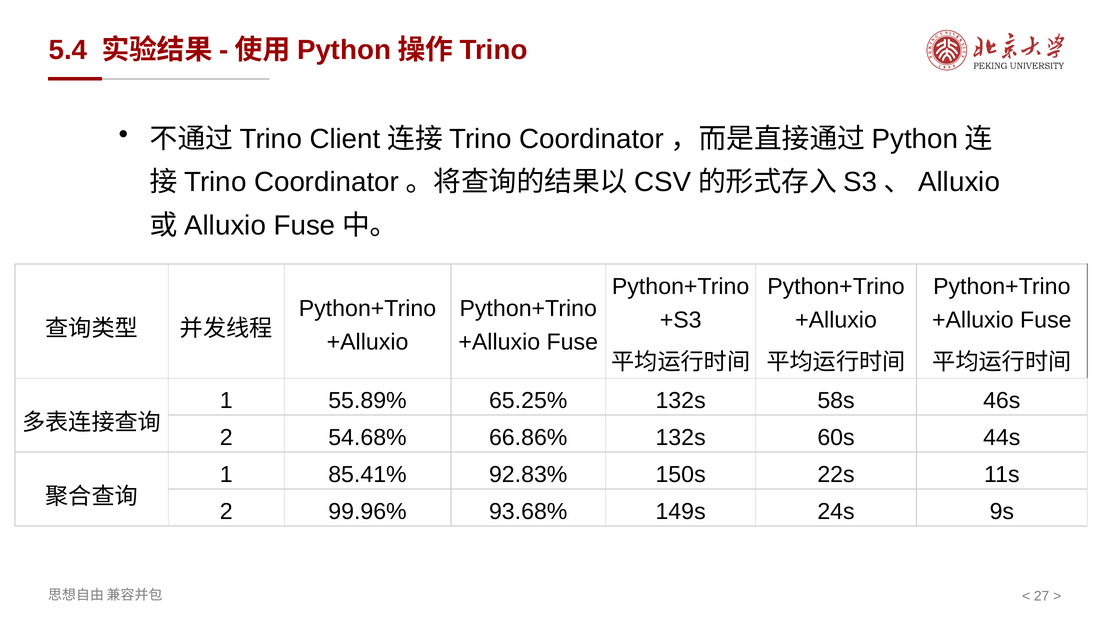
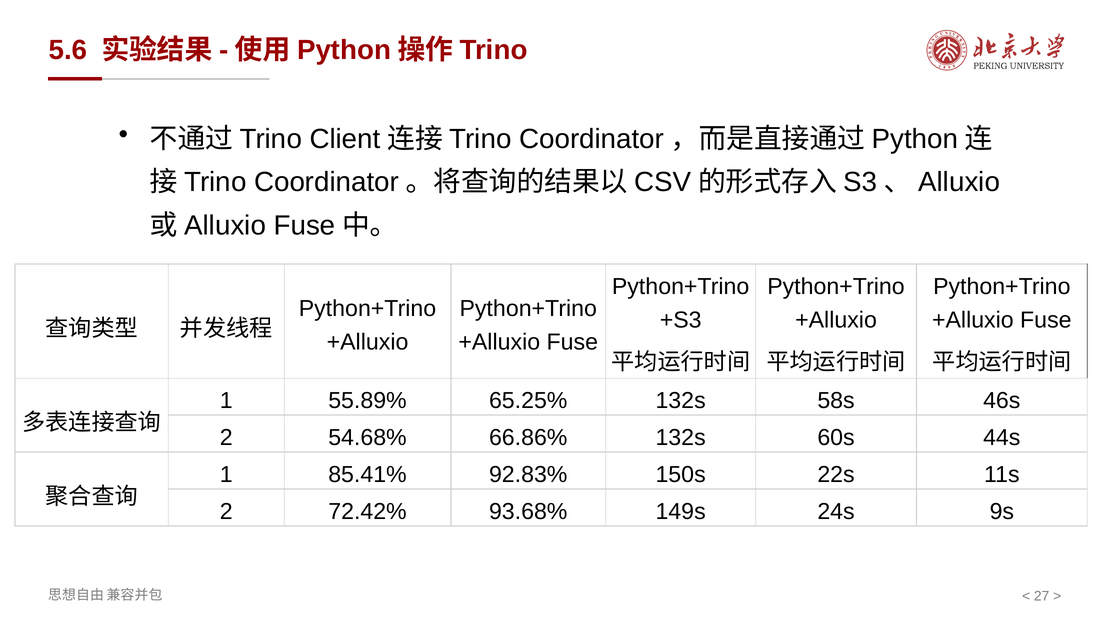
5.4: 5.4 -> 5.6 (68, 50)
99.96%: 99.96% -> 72.42% (367, 512)
